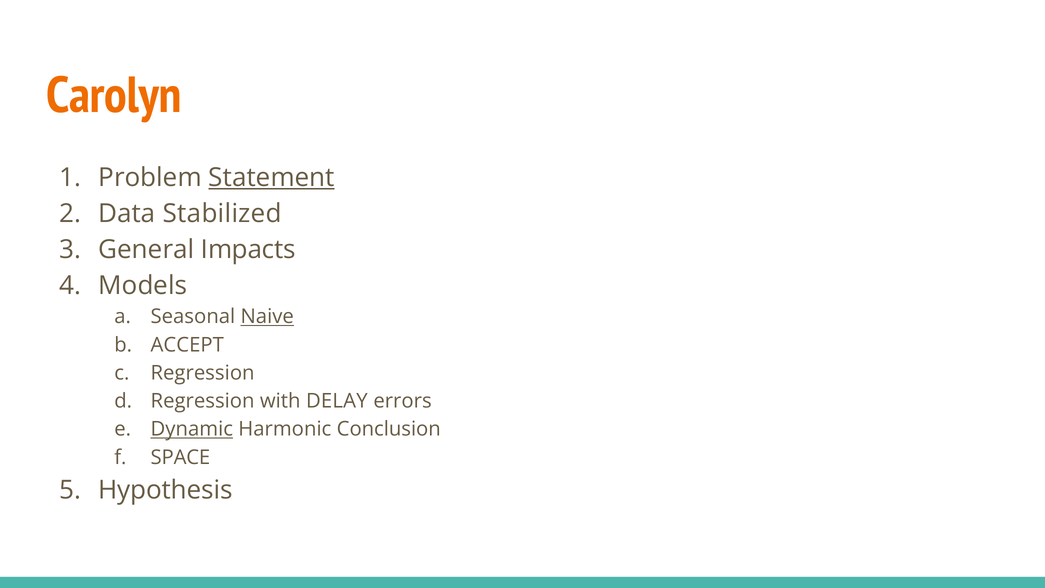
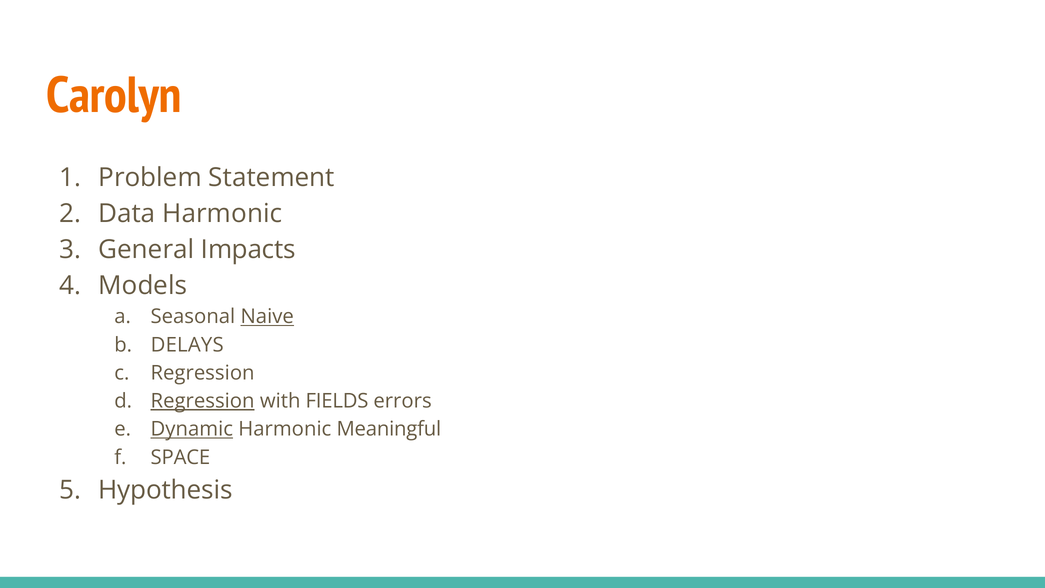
Statement underline: present -> none (272, 177)
Data Stabilized: Stabilized -> Harmonic (222, 213)
ACCEPT: ACCEPT -> DELAYS (187, 345)
Regression underline: none -> present (203, 401)
DELAY: DELAY -> FIELDS (337, 401)
Conclusion: Conclusion -> Meaningful (389, 429)
